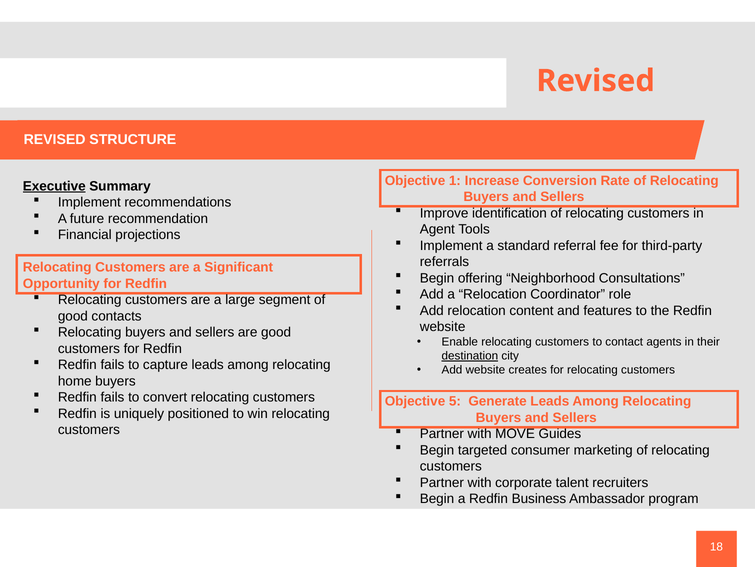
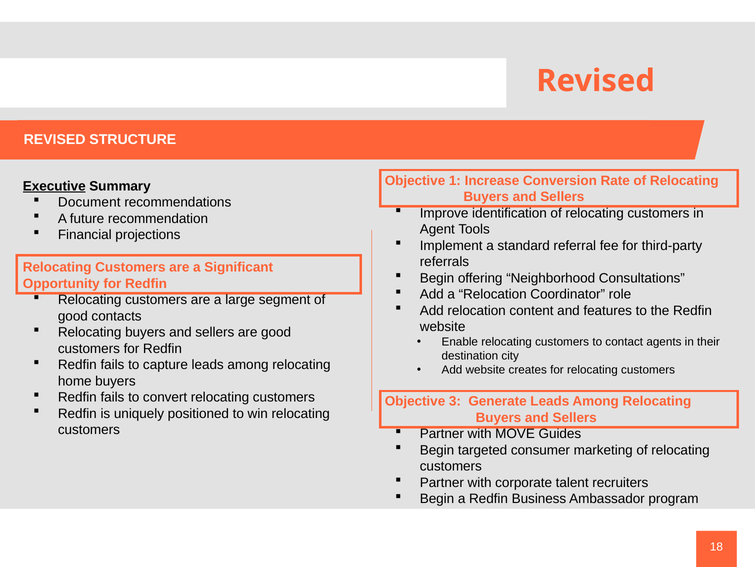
Implement: Implement -> Document (89, 202)
destination underline: present -> none (470, 356)
5: 5 -> 3 (455, 401)
